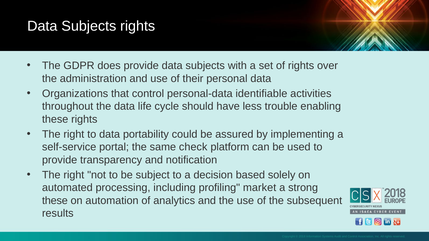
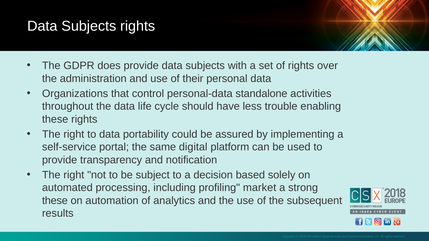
identifiable: identifiable -> standalone (261, 94)
check: check -> digital (193, 147)
